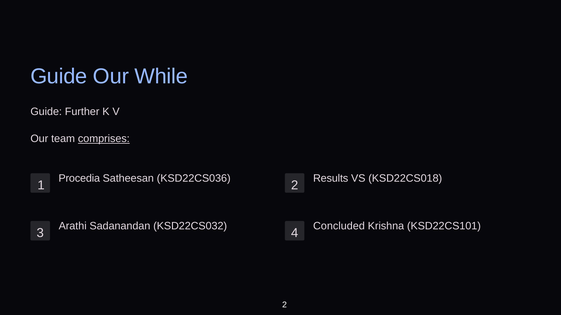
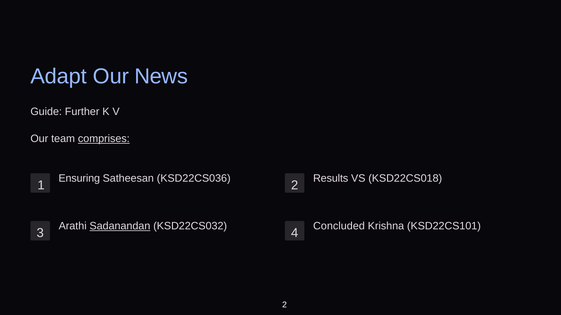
Guide: Guide -> Adapt (59, 76)
While: While -> News (161, 76)
Procedia: Procedia -> Ensuring (79, 179)
Sadanandan underline: none -> present (120, 226)
